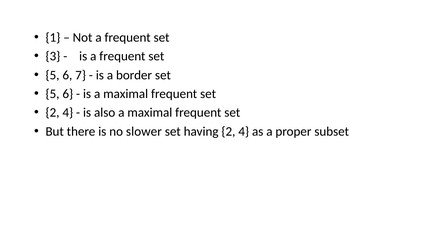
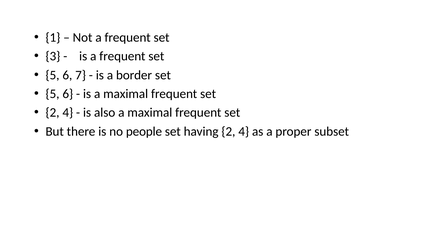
slower: slower -> people (144, 131)
